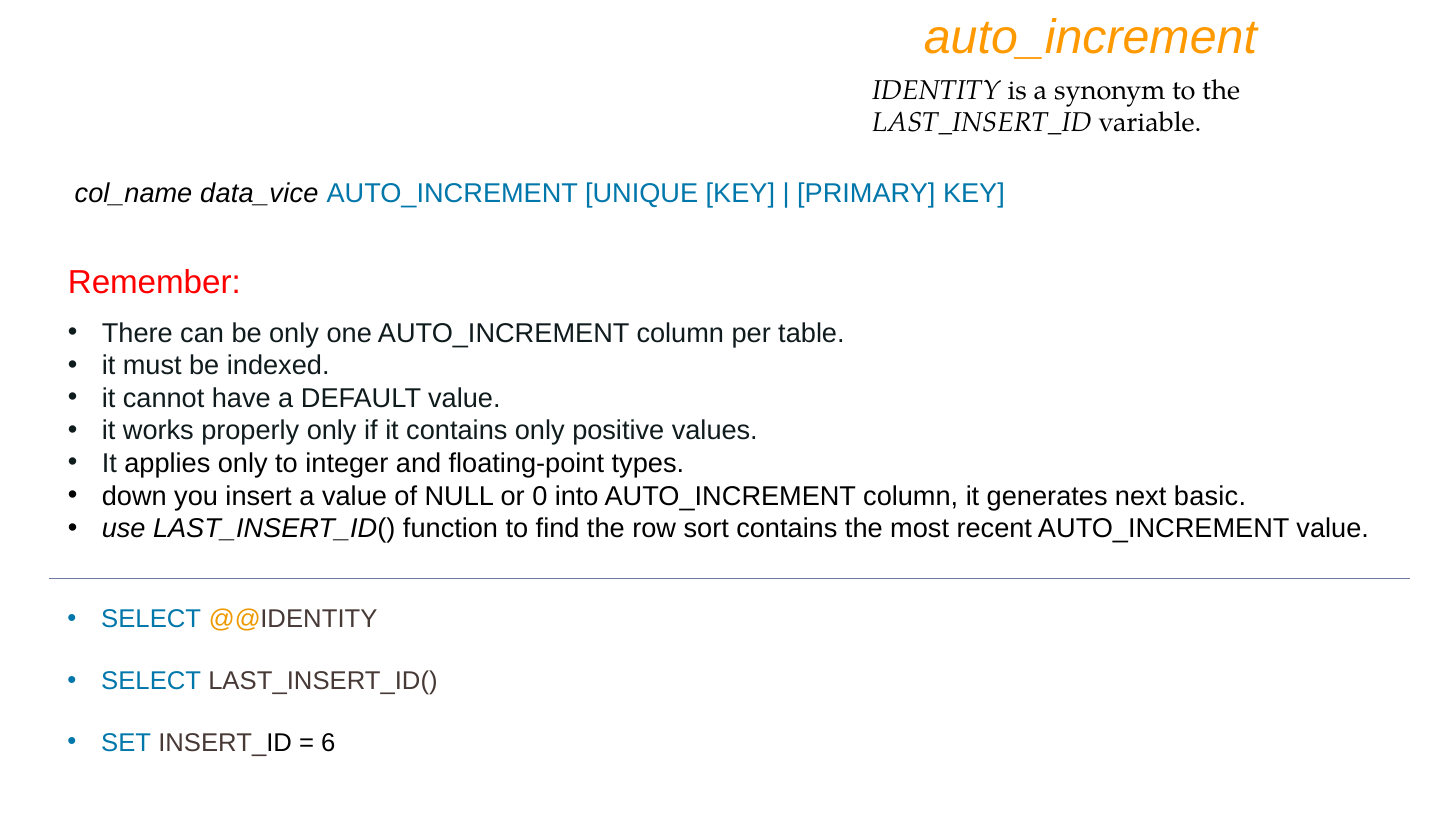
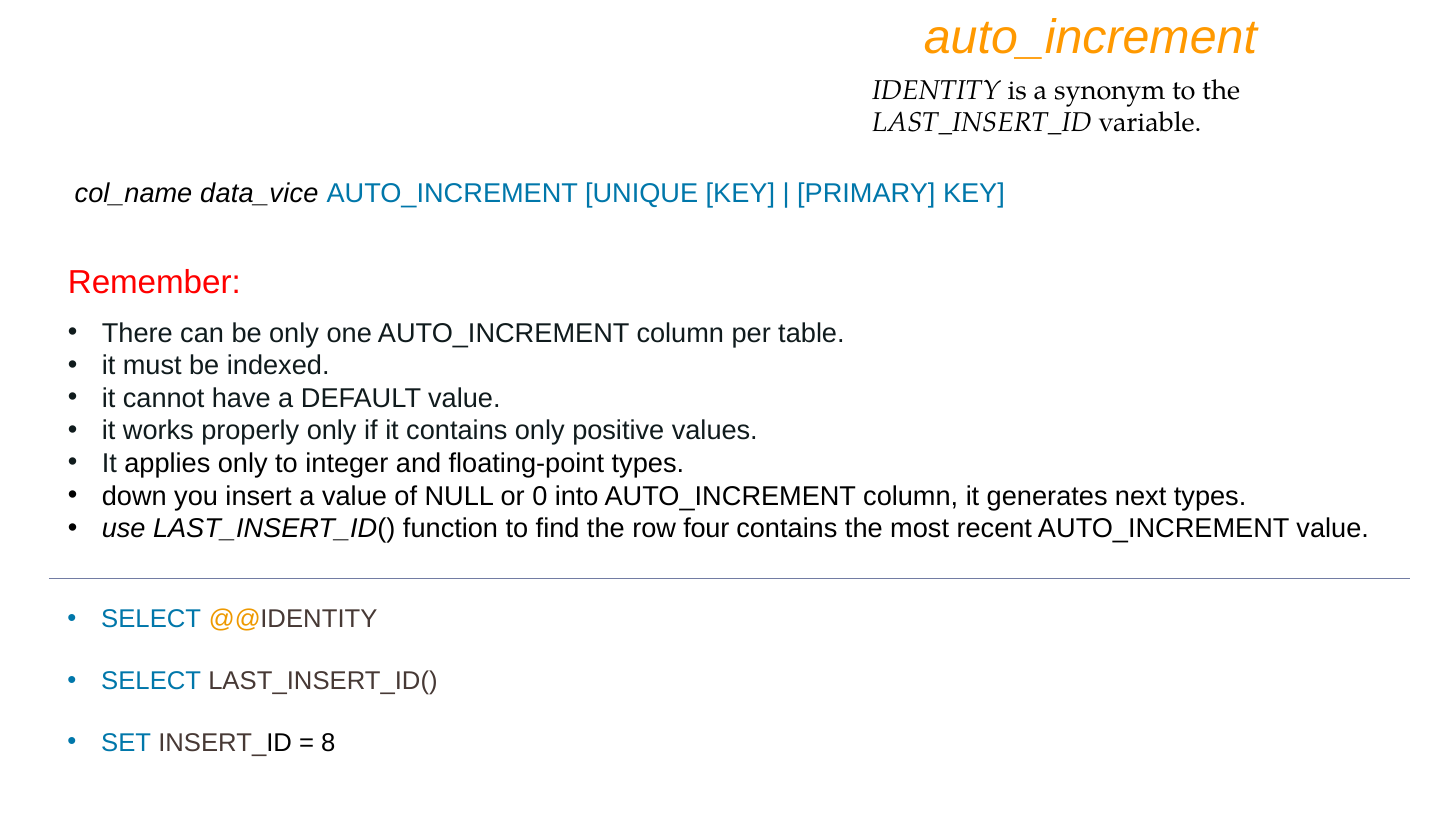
next basic: basic -> types (1210, 496)
sort: sort -> four (706, 529)
6: 6 -> 8 (328, 743)
